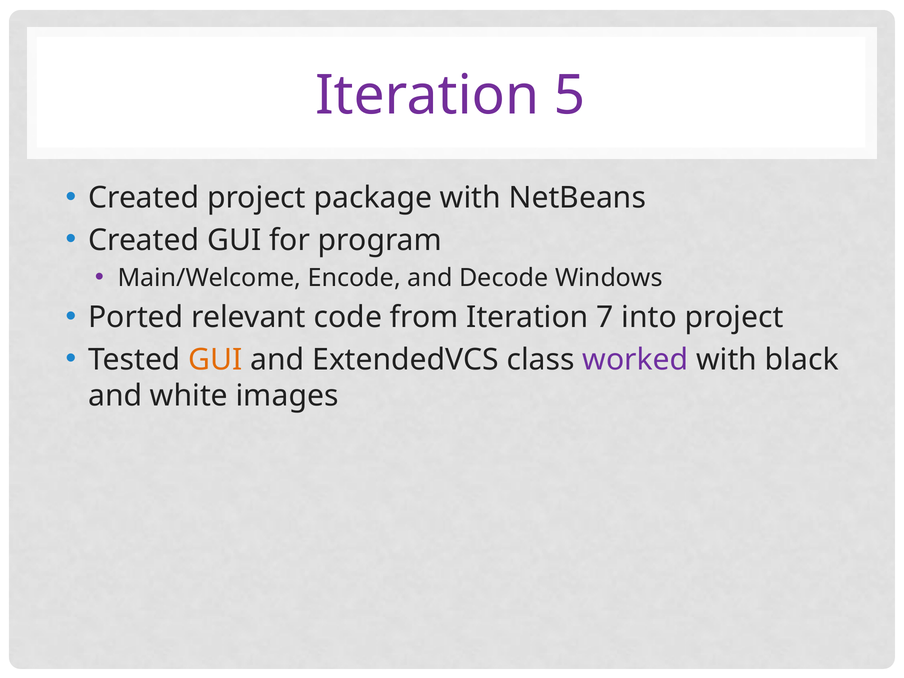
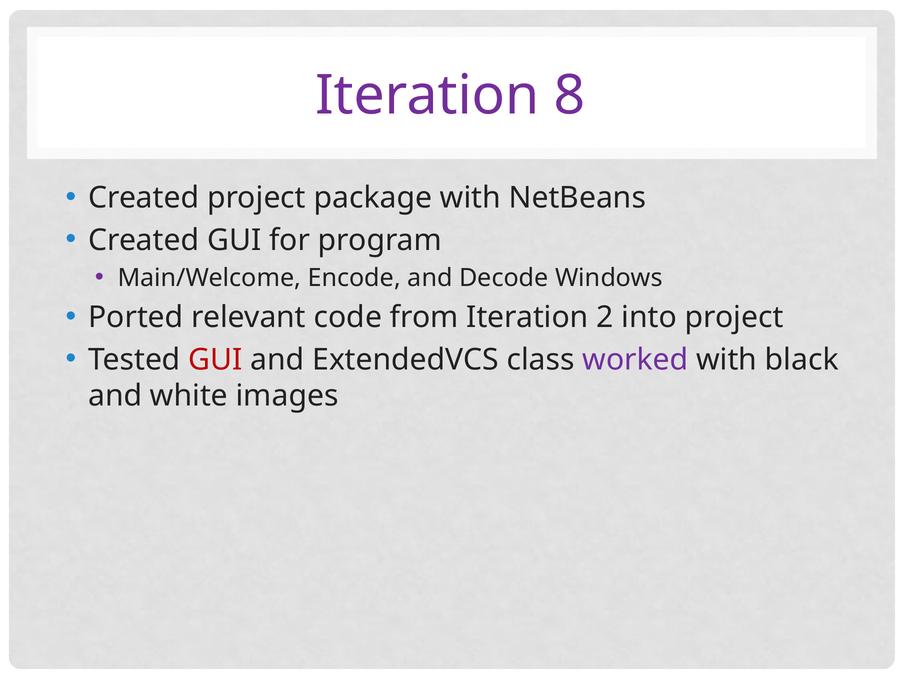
5: 5 -> 8 (570, 96)
7: 7 -> 2 (605, 317)
GUI colour: orange -> red (215, 360)
